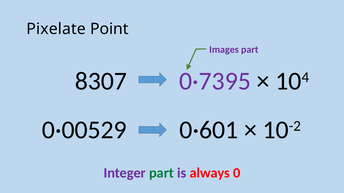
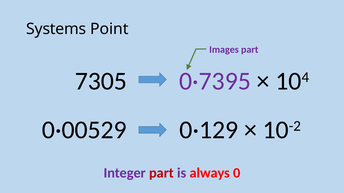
Pixelate: Pixelate -> Systems (56, 29)
8307: 8307 -> 7305 (101, 81)
0·601: 0·601 -> 0·129 (209, 130)
part colour: green -> red (161, 173)
